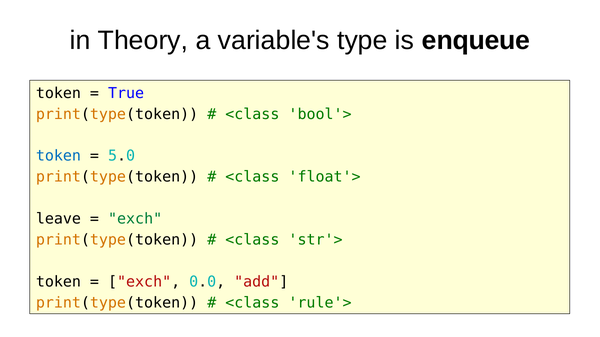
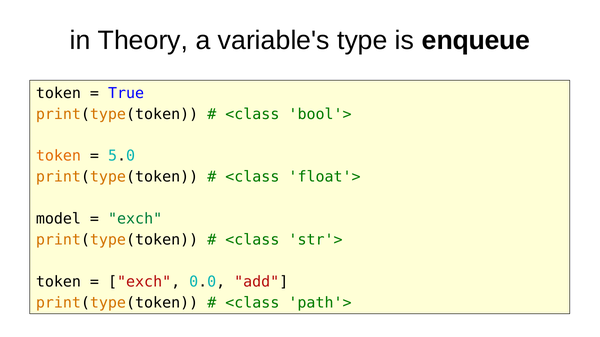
token colour: blue -> orange (58, 156)
leave: leave -> model (58, 219)
rule'>: rule'> -> path'> (320, 303)
